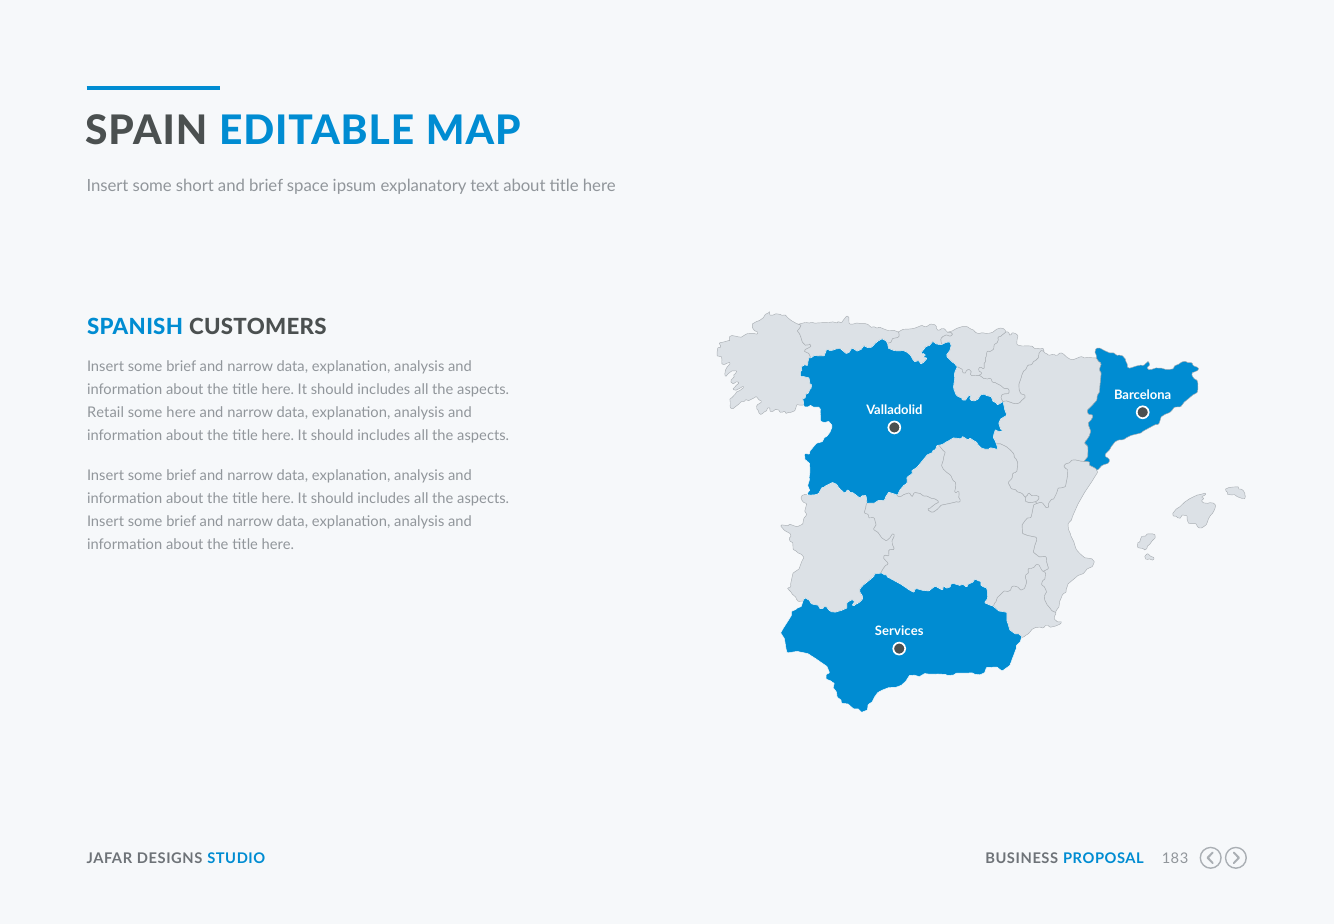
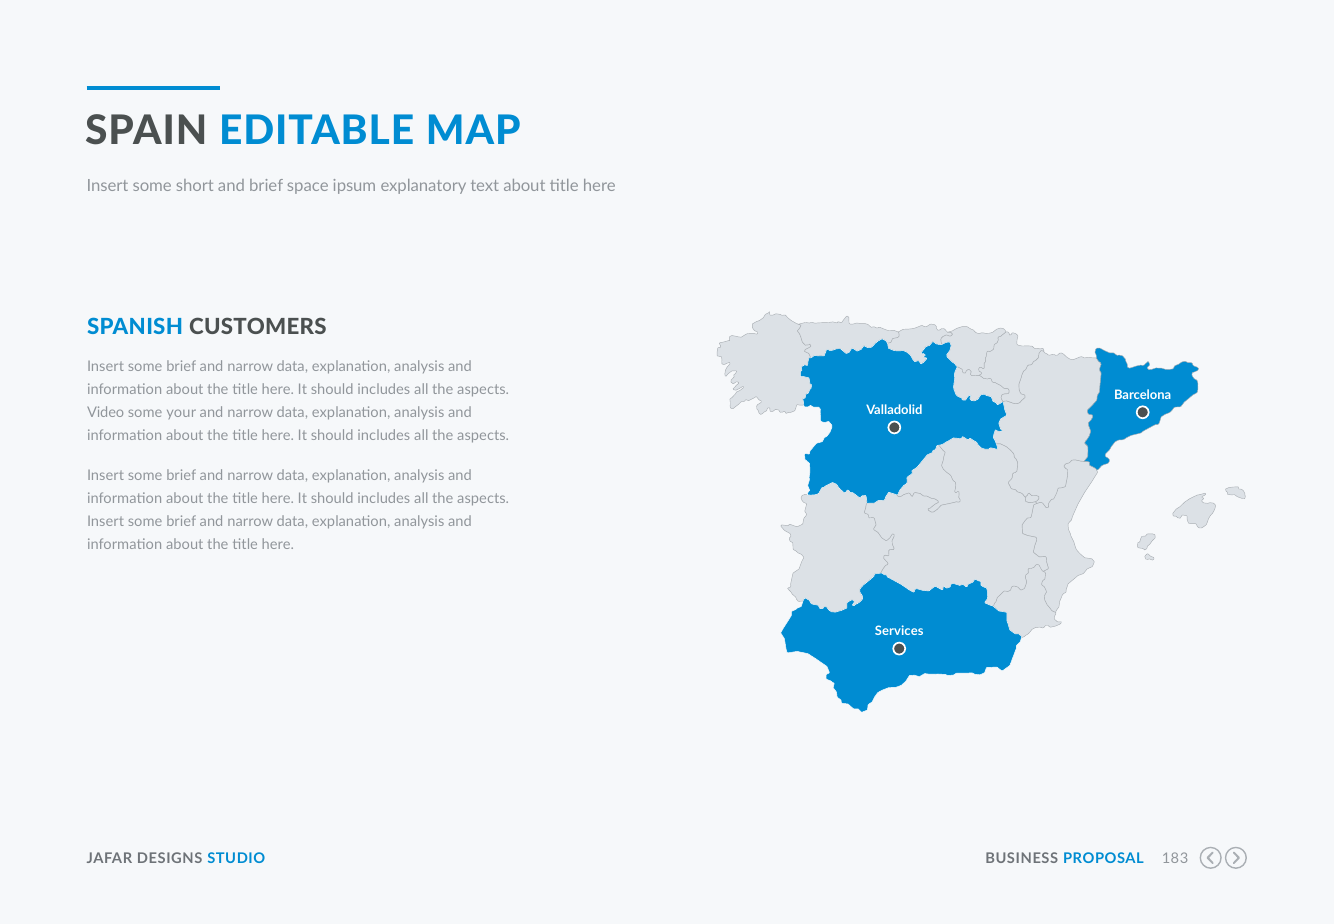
Retail: Retail -> Video (106, 413)
some here: here -> your (181, 413)
